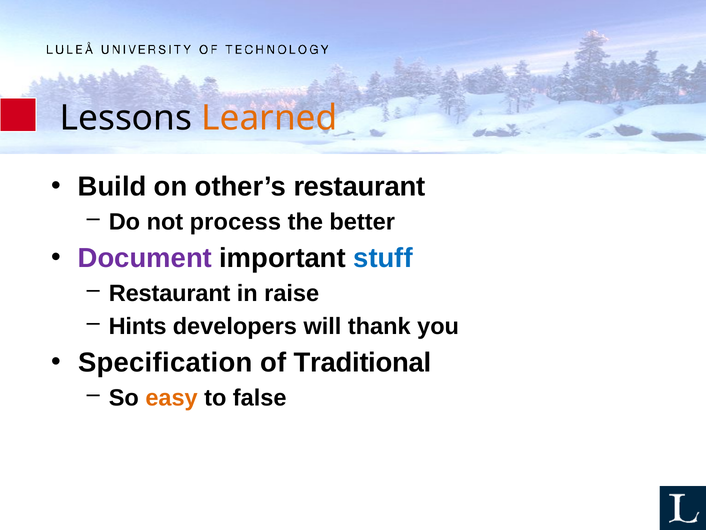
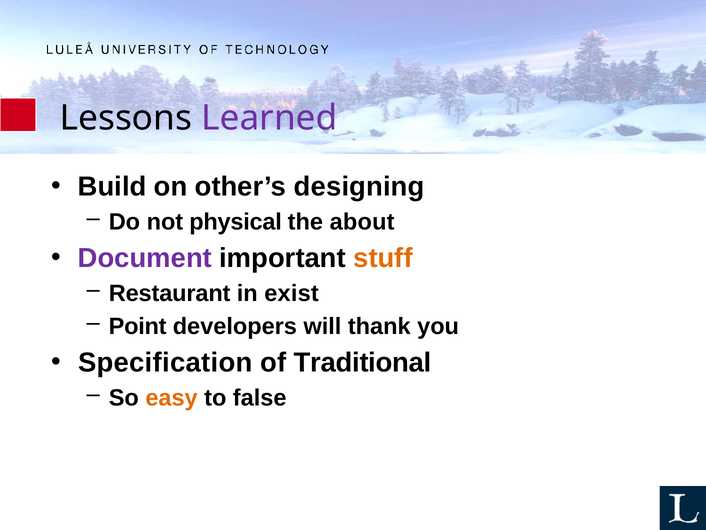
Learned colour: orange -> purple (269, 118)
other’s restaurant: restaurant -> designing (359, 187)
process: process -> physical (236, 222)
better: better -> about (362, 222)
stuff colour: blue -> orange (383, 258)
raise: raise -> exist (292, 293)
Hints: Hints -> Point (138, 326)
